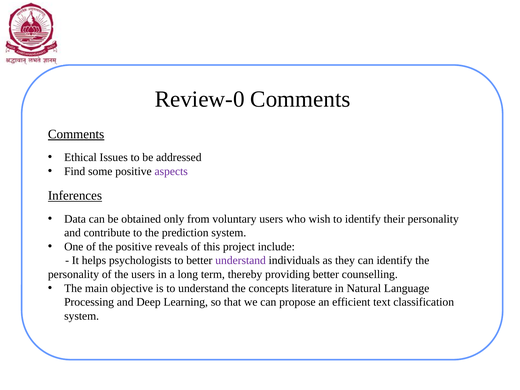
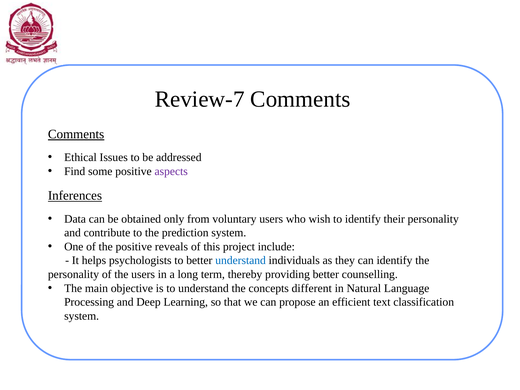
Review-0: Review-0 -> Review-7 (200, 99)
understand colour: purple -> blue (241, 261)
literature: literature -> different (312, 288)
